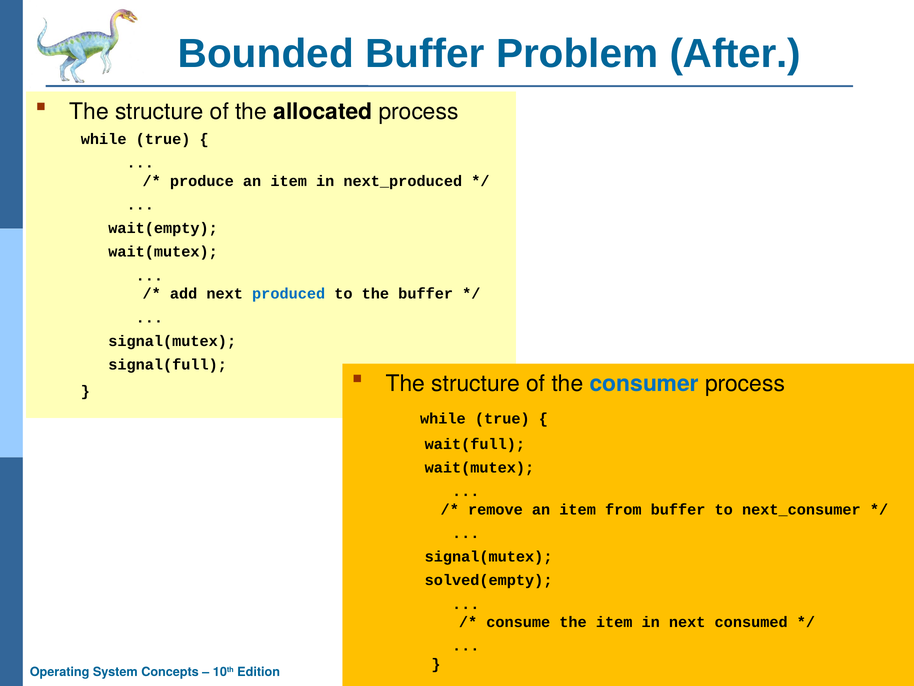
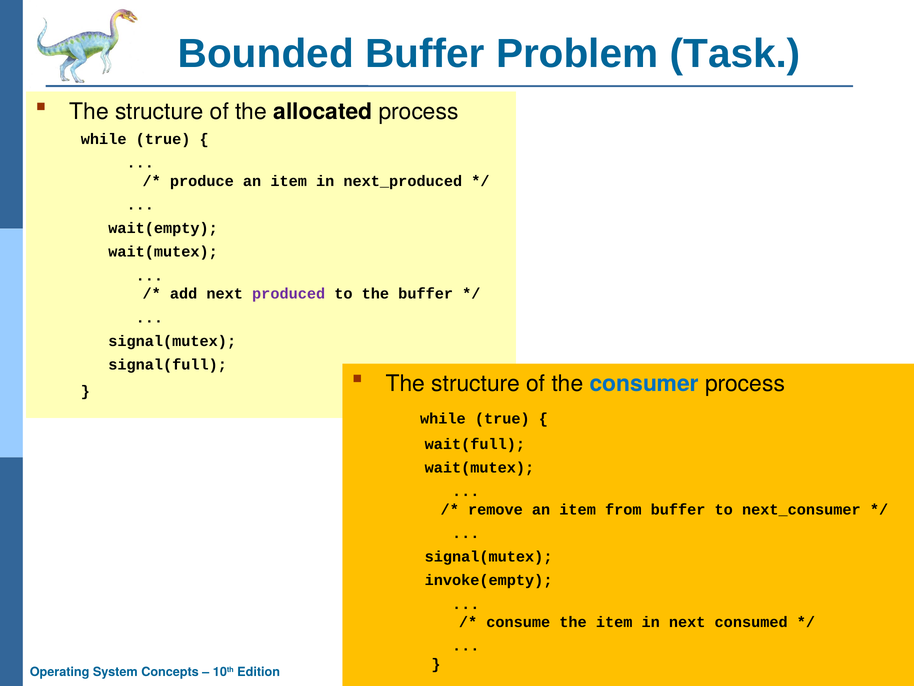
After: After -> Task (735, 54)
produced colour: blue -> purple (289, 294)
solved(empty: solved(empty -> invoke(empty (489, 580)
